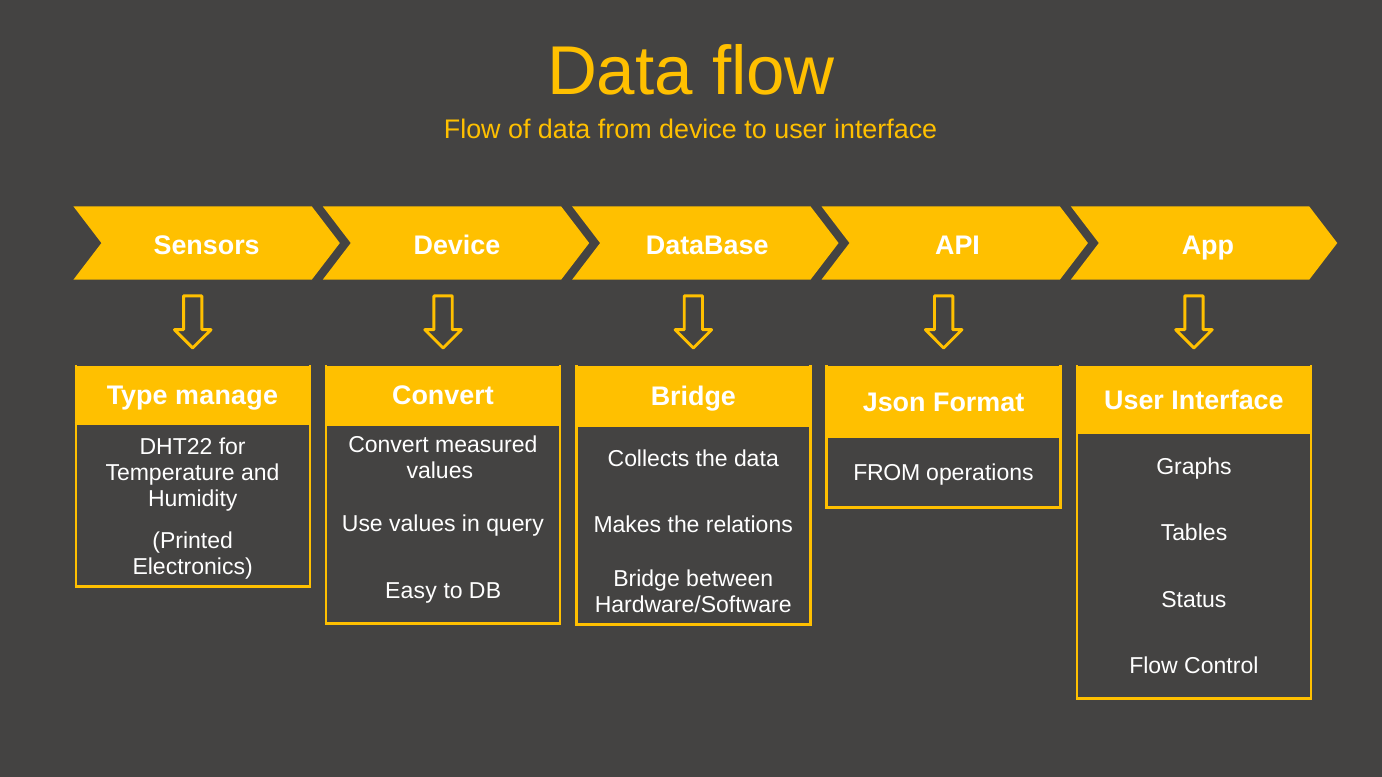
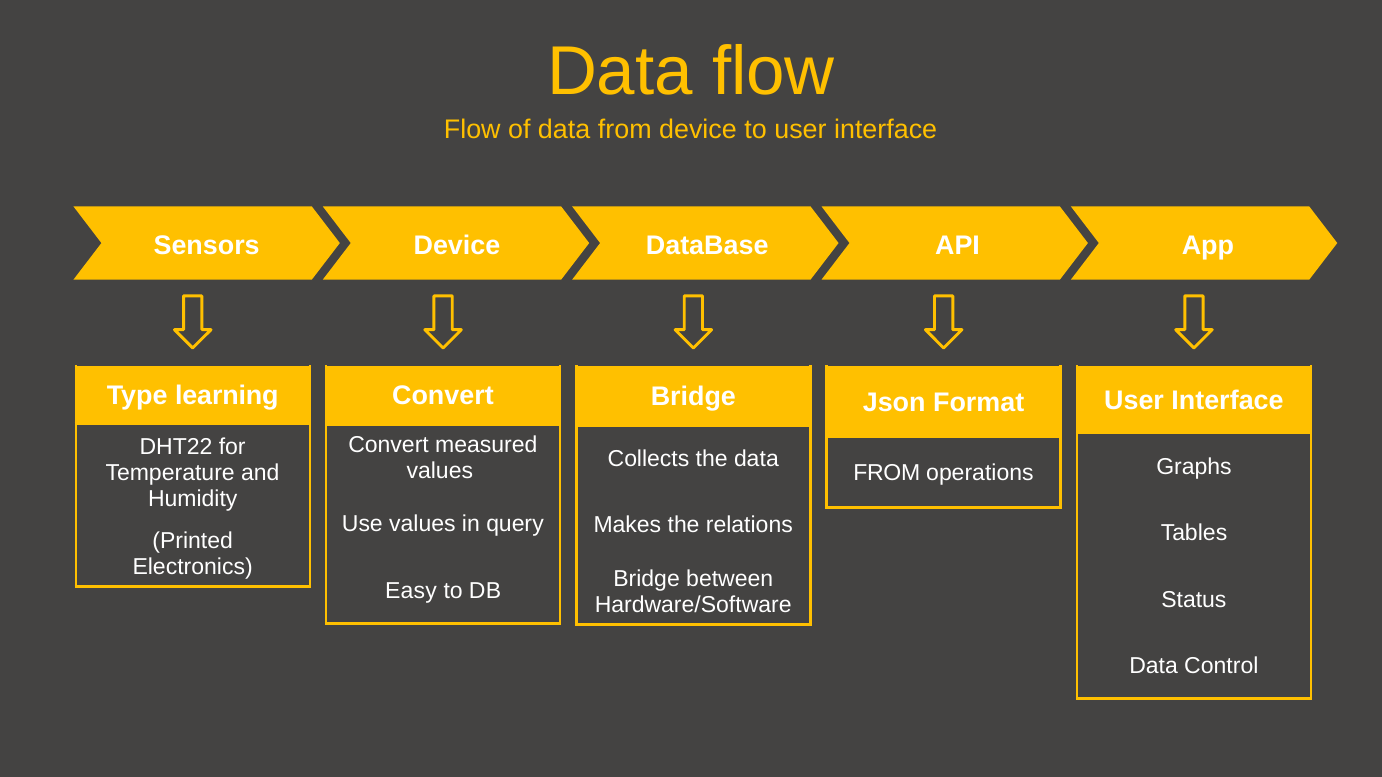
manage: manage -> learning (227, 396)
Flow: Flow -> Data (1154, 666)
